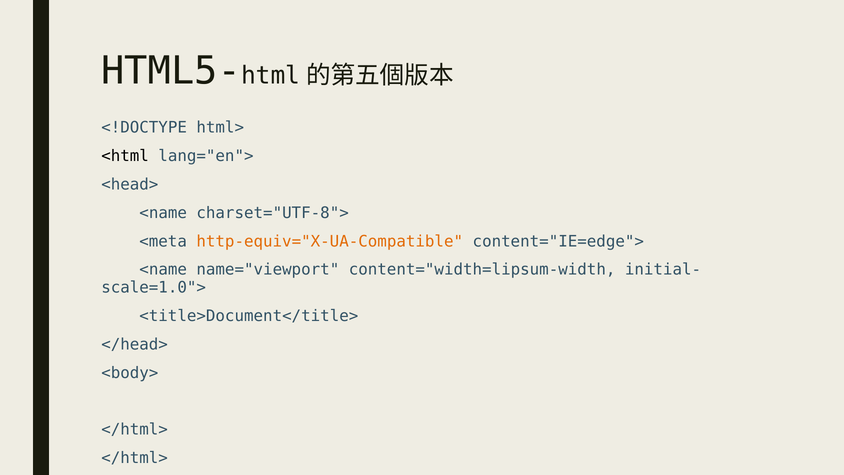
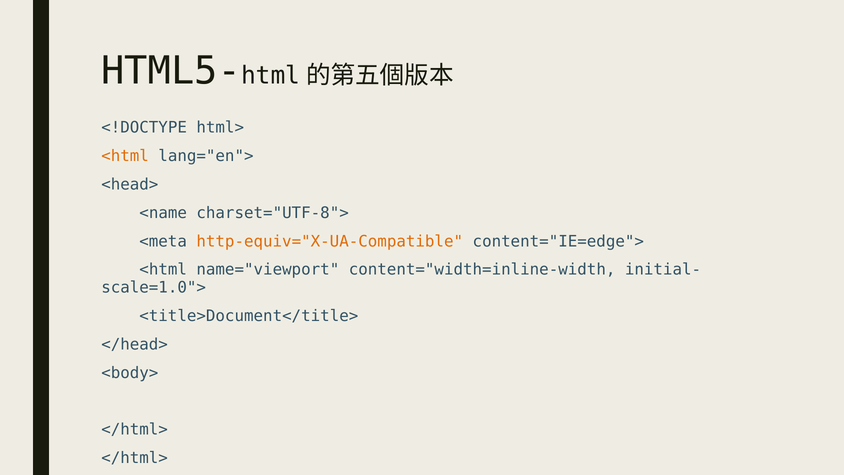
<html colour: black -> orange (125, 156)
<name: <name -> <html (163, 270)
content="width=lipsum-width: content="width=lipsum-width -> content="width=inline-width (482, 270)
